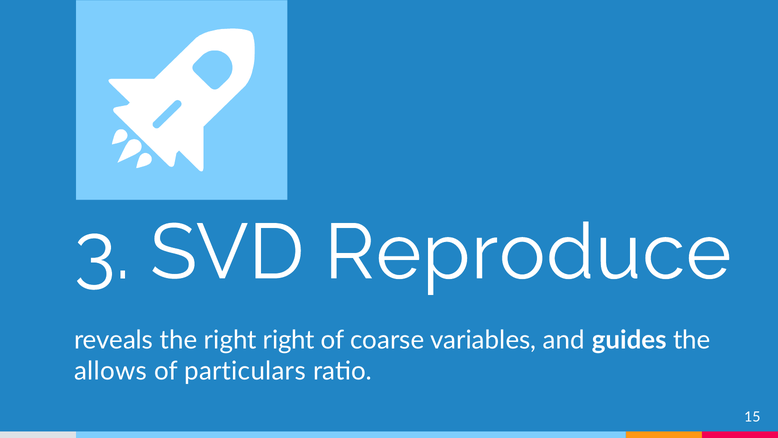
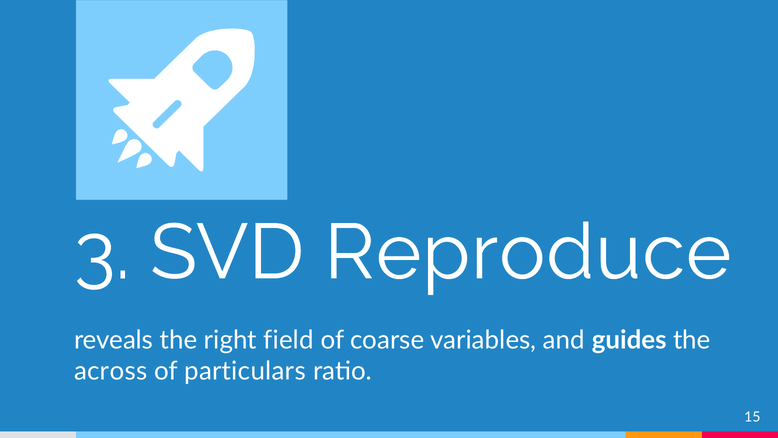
right right: right -> field (289, 340)
allows: allows -> across (111, 371)
